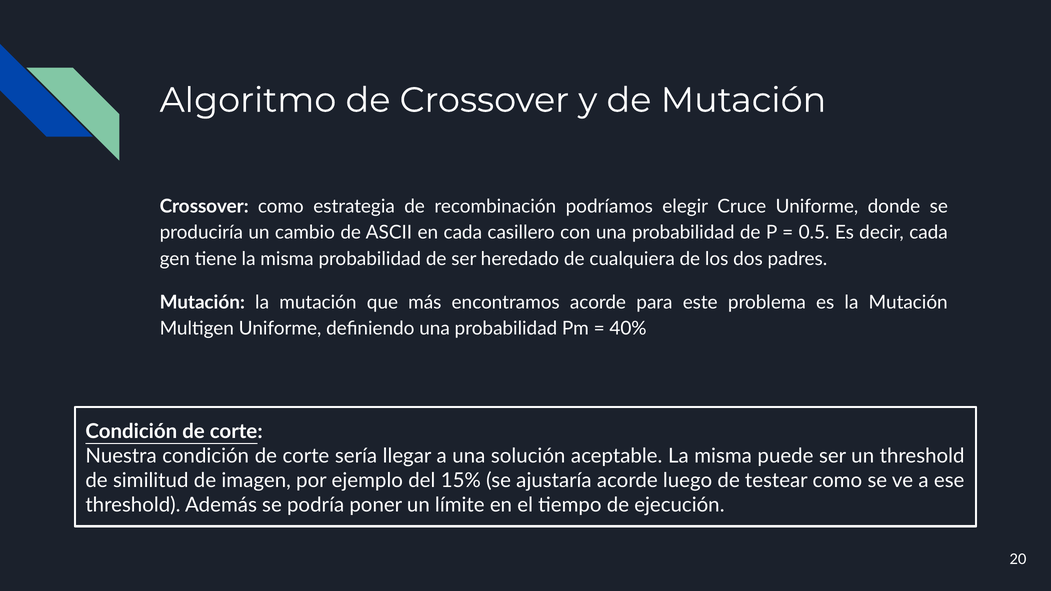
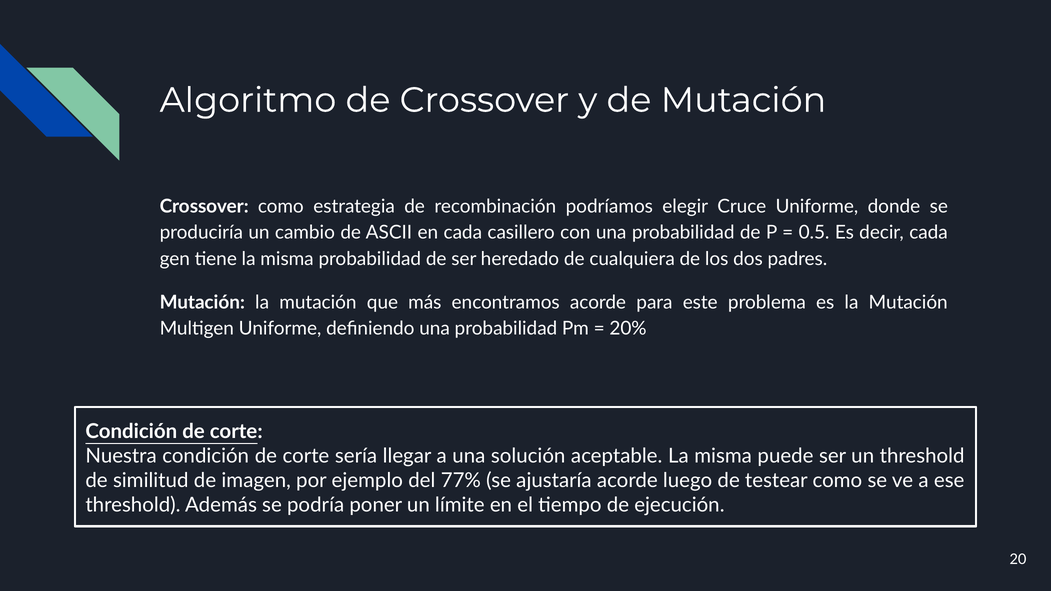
40%: 40% -> 20% (628, 328)
15%: 15% -> 77% (461, 481)
